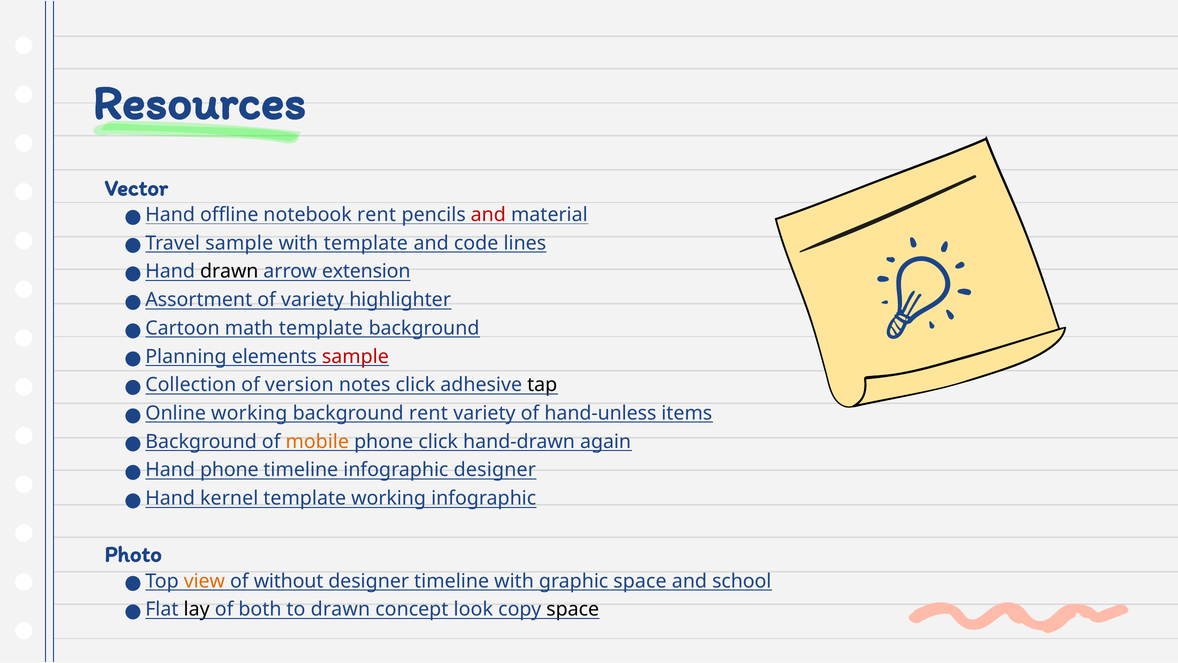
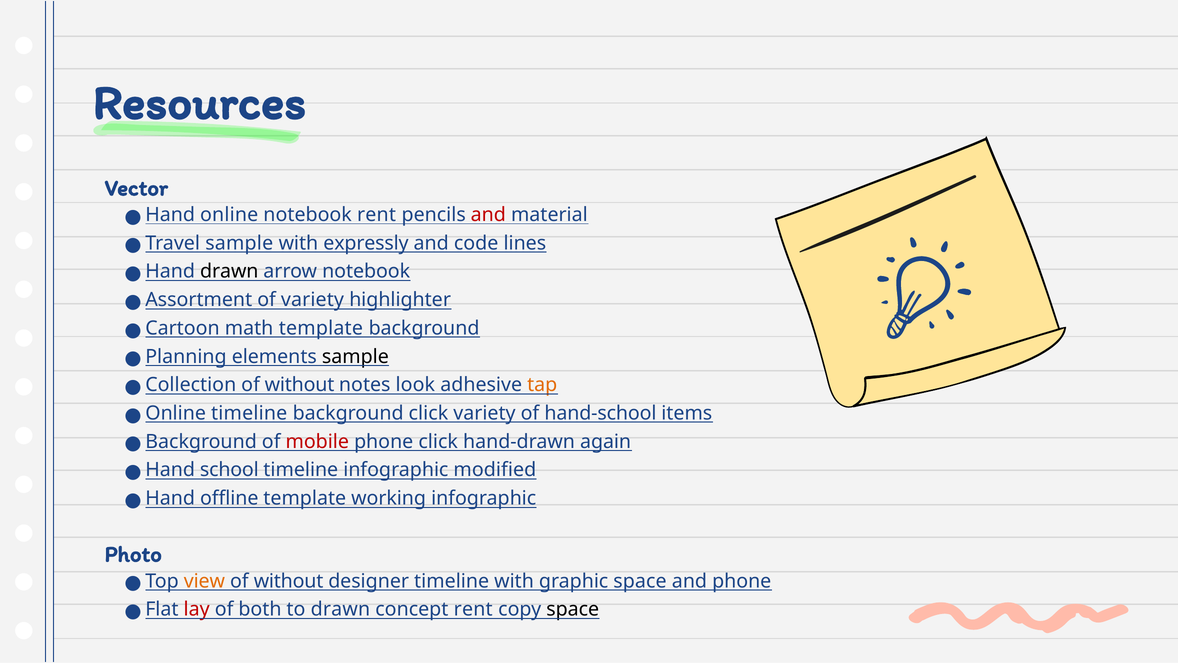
offline: offline -> online (229, 215)
with template: template -> expressly (366, 243)
arrow extension: extension -> notebook (366, 271)
sample colour: red -> black (355, 356)
version: version -> without (300, 385)
notes click: click -> look (415, 385)
tap colour: black -> orange (542, 385)
working: working -> timeline (249, 413)
background rent: rent -> click (428, 413)
hand-unless: hand-unless -> hand-school (600, 413)
mobile colour: orange -> red (317, 441)
phone: phone -> school (229, 470)
infographic designer: designer -> modified (495, 470)
kernel: kernel -> offline (229, 498)
and school: school -> phone (742, 581)
lay colour: black -> red (197, 609)
concept look: look -> rent (473, 609)
